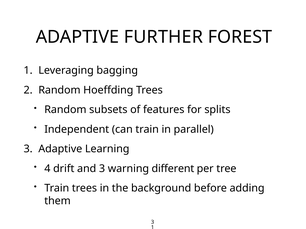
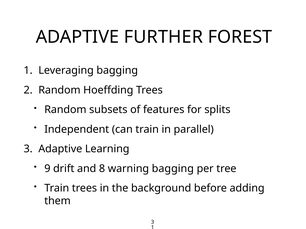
4: 4 -> 9 (47, 169)
and 3: 3 -> 8 (102, 169)
warning different: different -> bagging (173, 169)
